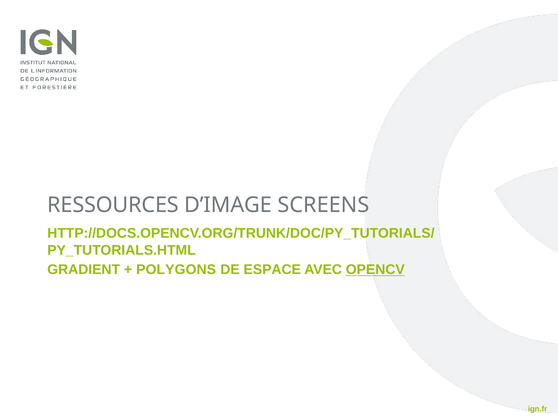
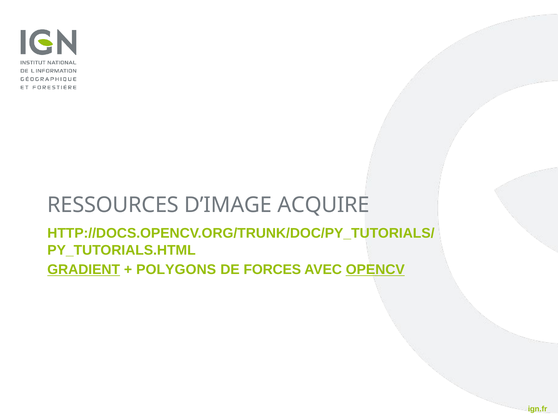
SCREENS: SCREENS -> ACQUIRE (324, 205)
GRADIENT underline: none -> present (84, 269)
ESPACE: ESPACE -> FORCES (272, 269)
